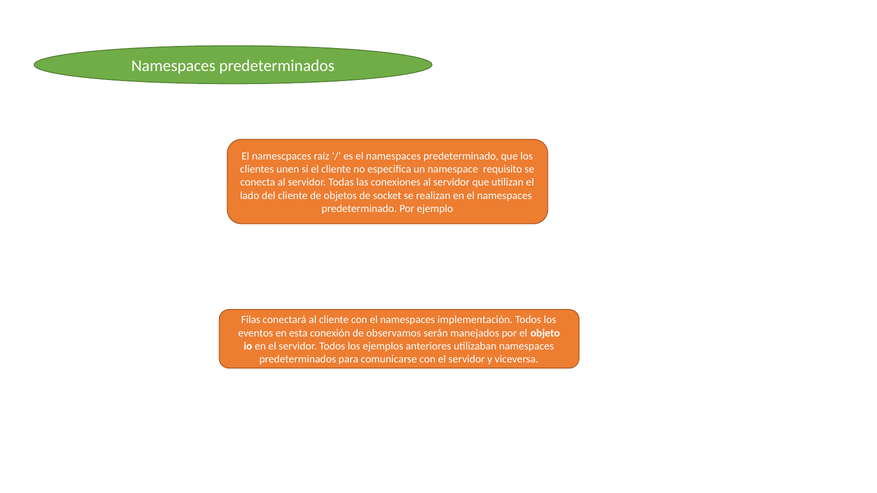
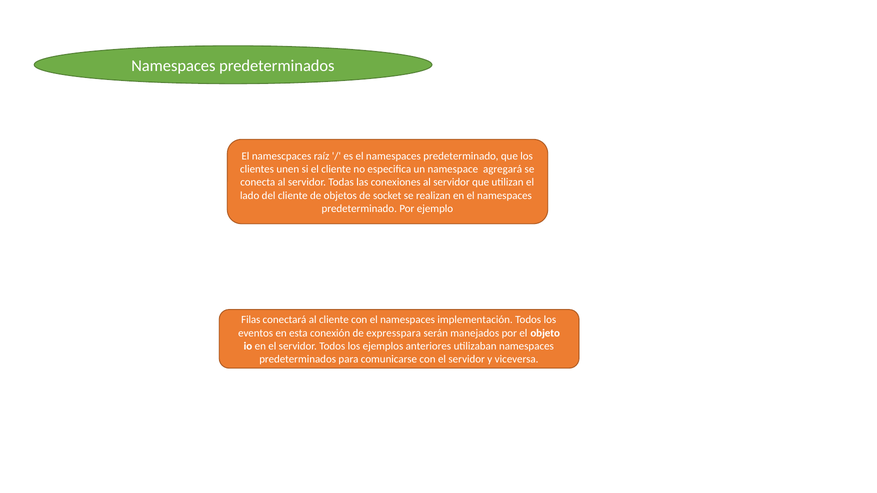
requisito: requisito -> agregará (503, 169)
observamos: observamos -> expresspara (394, 333)
